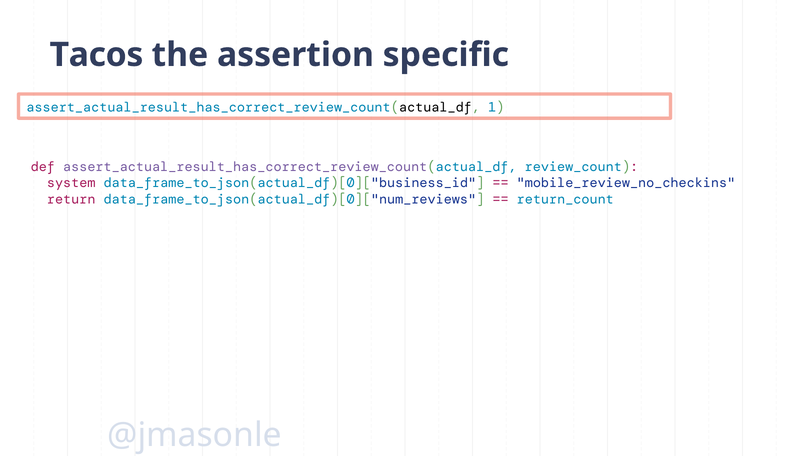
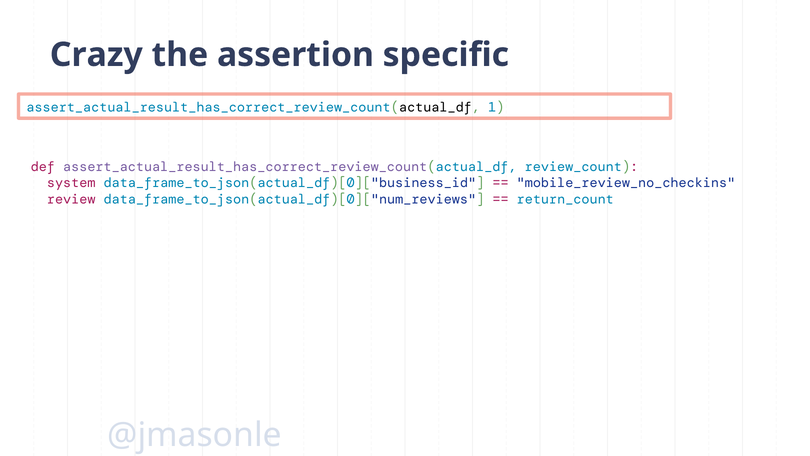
Tacos: Tacos -> Crazy (96, 55)
return: return -> review (71, 199)
